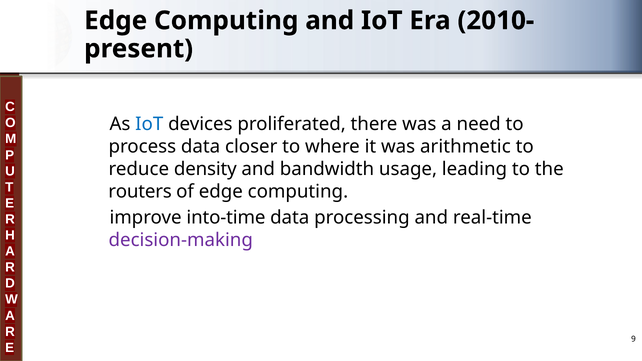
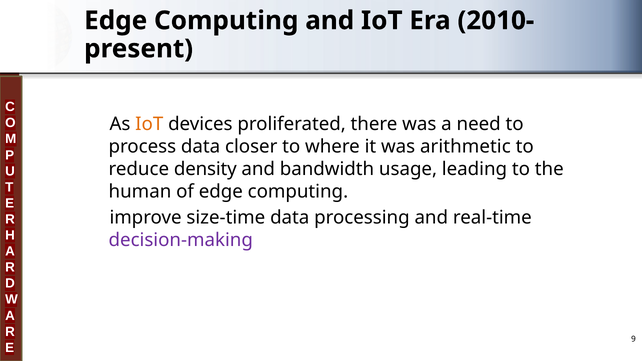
IoT colour: blue -> orange (149, 124)
routers: routers -> human (140, 191)
into-time: into-time -> size-time (226, 218)
